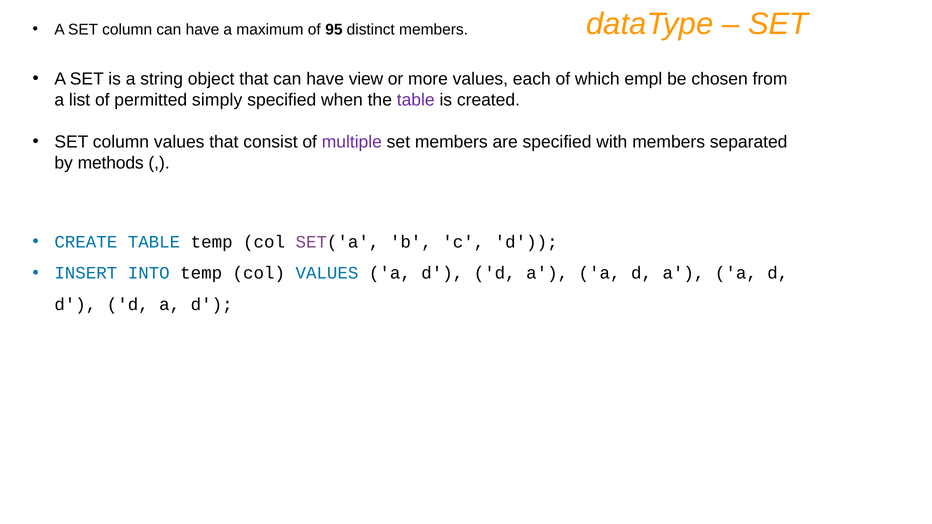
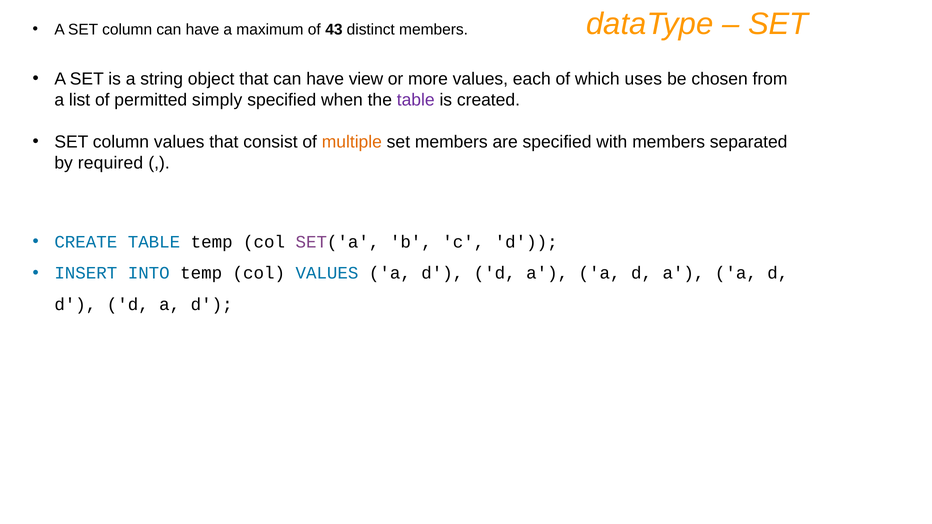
95: 95 -> 43 (334, 29)
empl: empl -> uses (643, 79)
multiple colour: purple -> orange (352, 142)
methods: methods -> required (111, 163)
